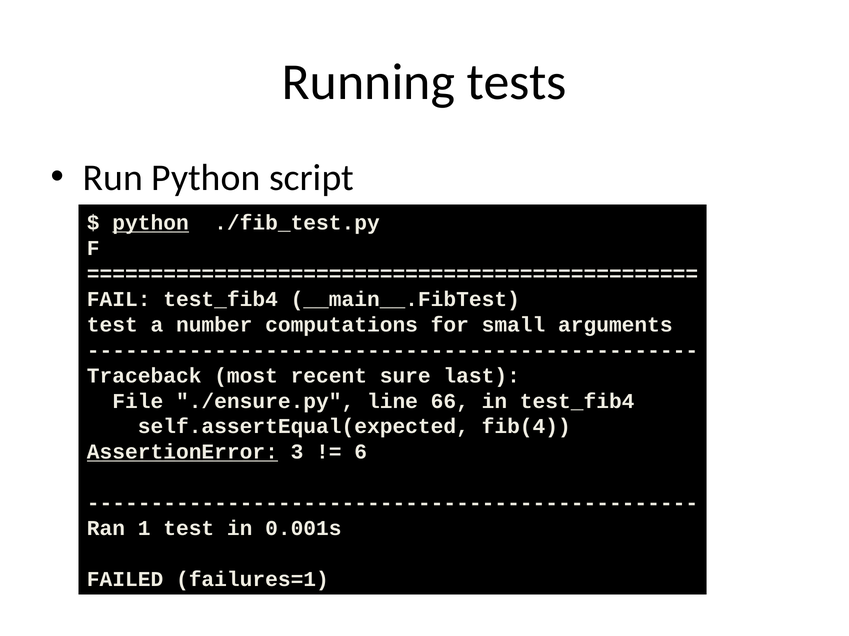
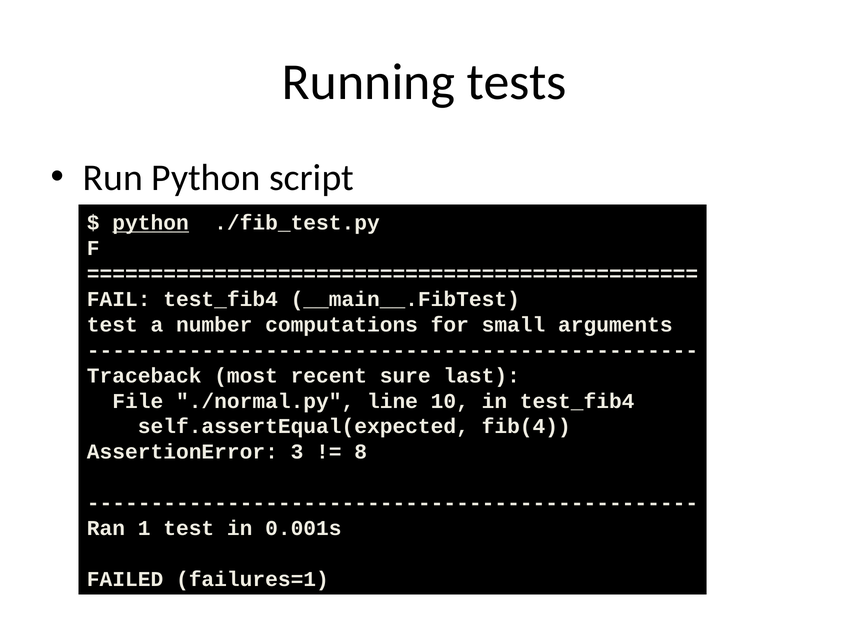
./ensure.py: ./ensure.py -> ./normal.py (265, 401)
66: 66 -> 10 (450, 401)
AssertionError underline: present -> none (182, 452)
6: 6 -> 8 (361, 452)
